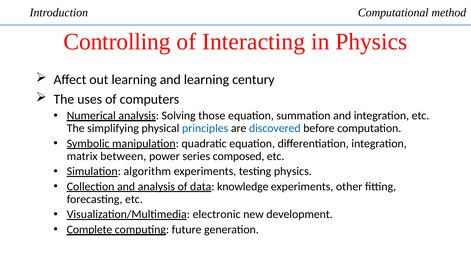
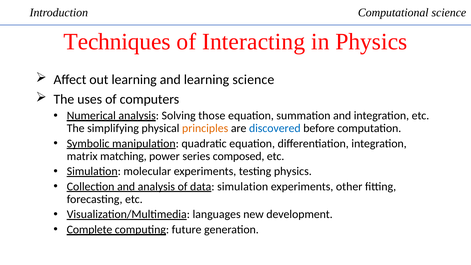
Computational method: method -> science (449, 13)
Controlling: Controlling -> Techniques (117, 42)
learning century: century -> science (253, 80)
principles colour: blue -> orange (205, 128)
between: between -> matching (123, 156)
algorithm: algorithm -> molecular (147, 171)
data knowledge: knowledge -> simulation (243, 186)
electronic: electronic -> languages (217, 214)
